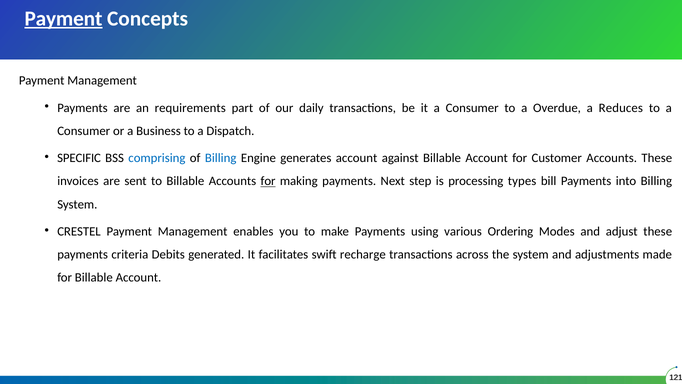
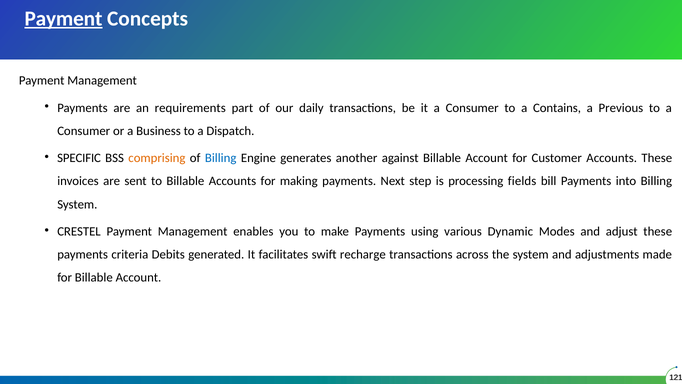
Overdue: Overdue -> Contains (557, 108)
Reduces: Reduces -> Previous (621, 108)
comprising colour: blue -> orange (157, 158)
generates account: account -> another (357, 158)
for underline: present -> none (268, 181)
types: types -> fields (522, 181)
Ordering: Ordering -> Dynamic (510, 231)
